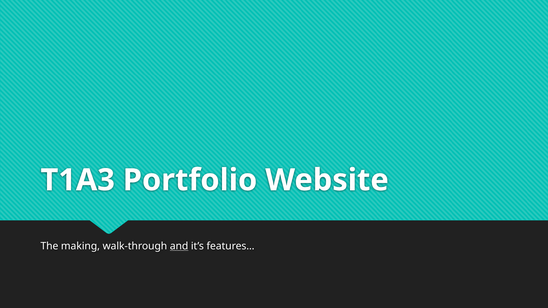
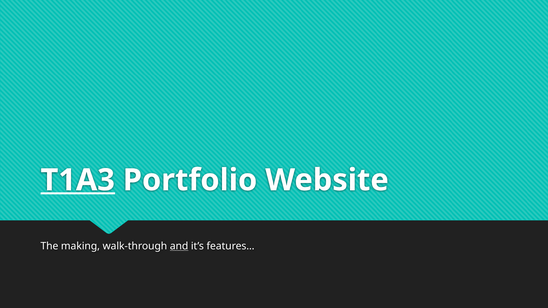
T1A3 underline: none -> present (78, 180)
